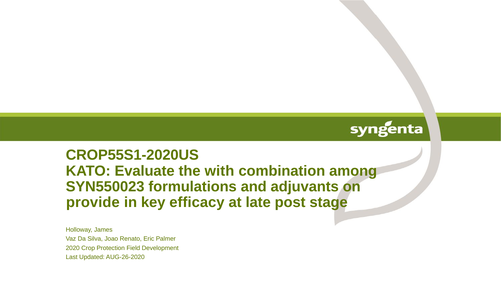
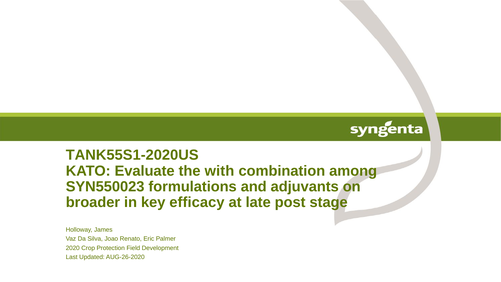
CROP55S1-2020US: CROP55S1-2020US -> TANK55S1-2020US (132, 155)
provide: provide -> broader (93, 202)
